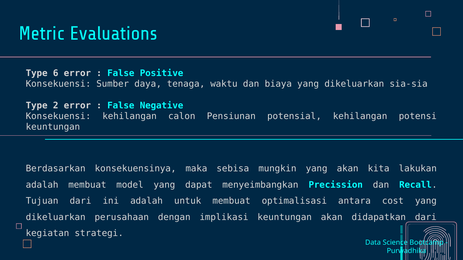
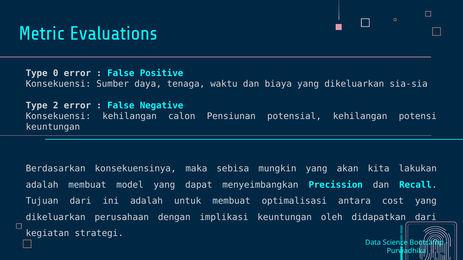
6: 6 -> 0 (56, 73)
keuntungan akan: akan -> oleh (332, 217)
